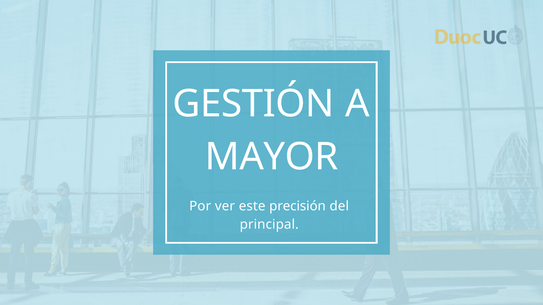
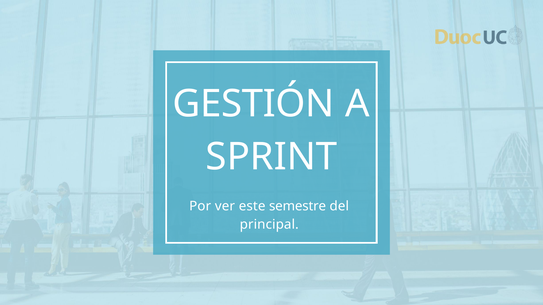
MAYOR: MAYOR -> SPRINT (271, 157)
precisión: precisión -> semestre (298, 206)
